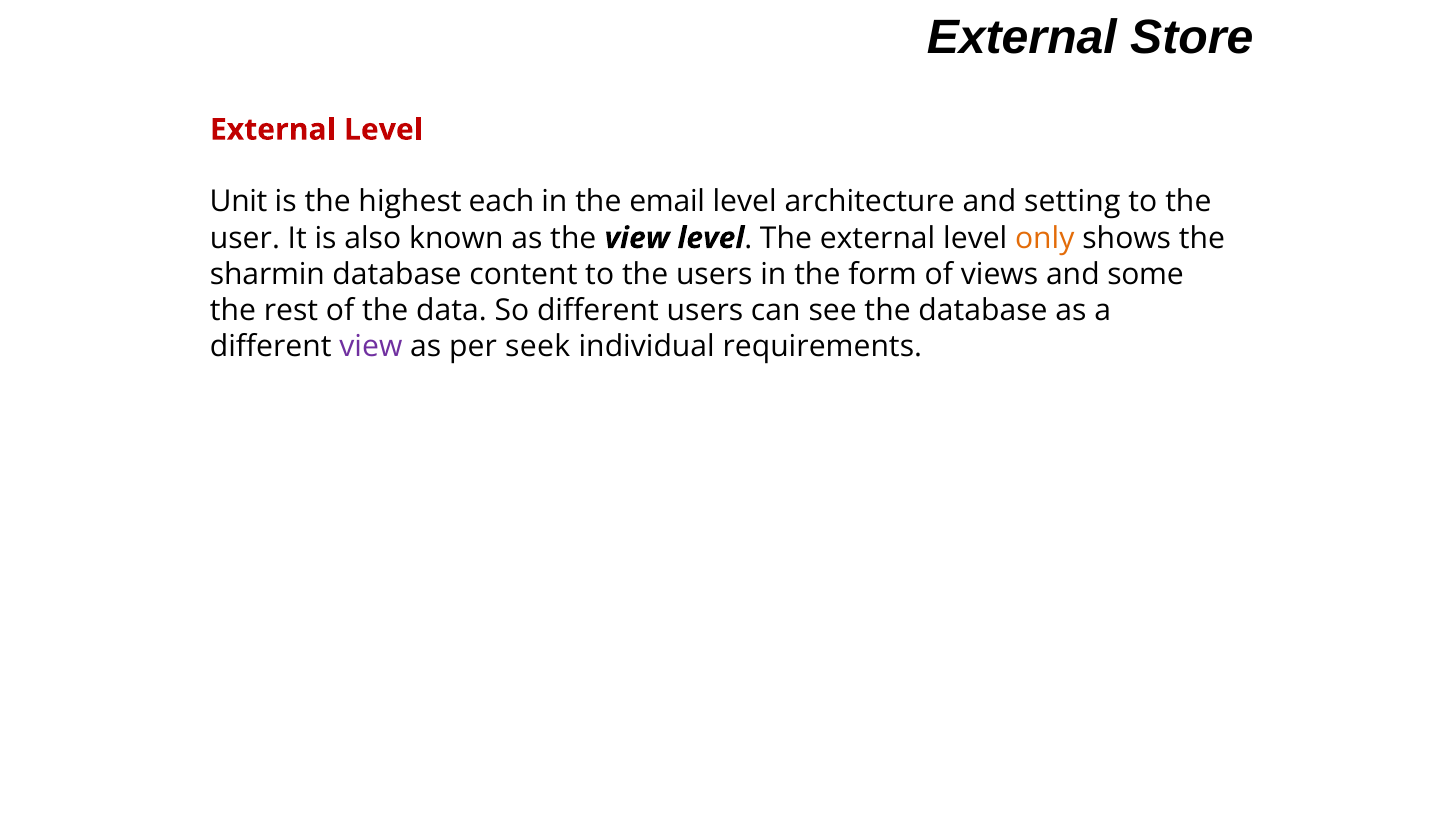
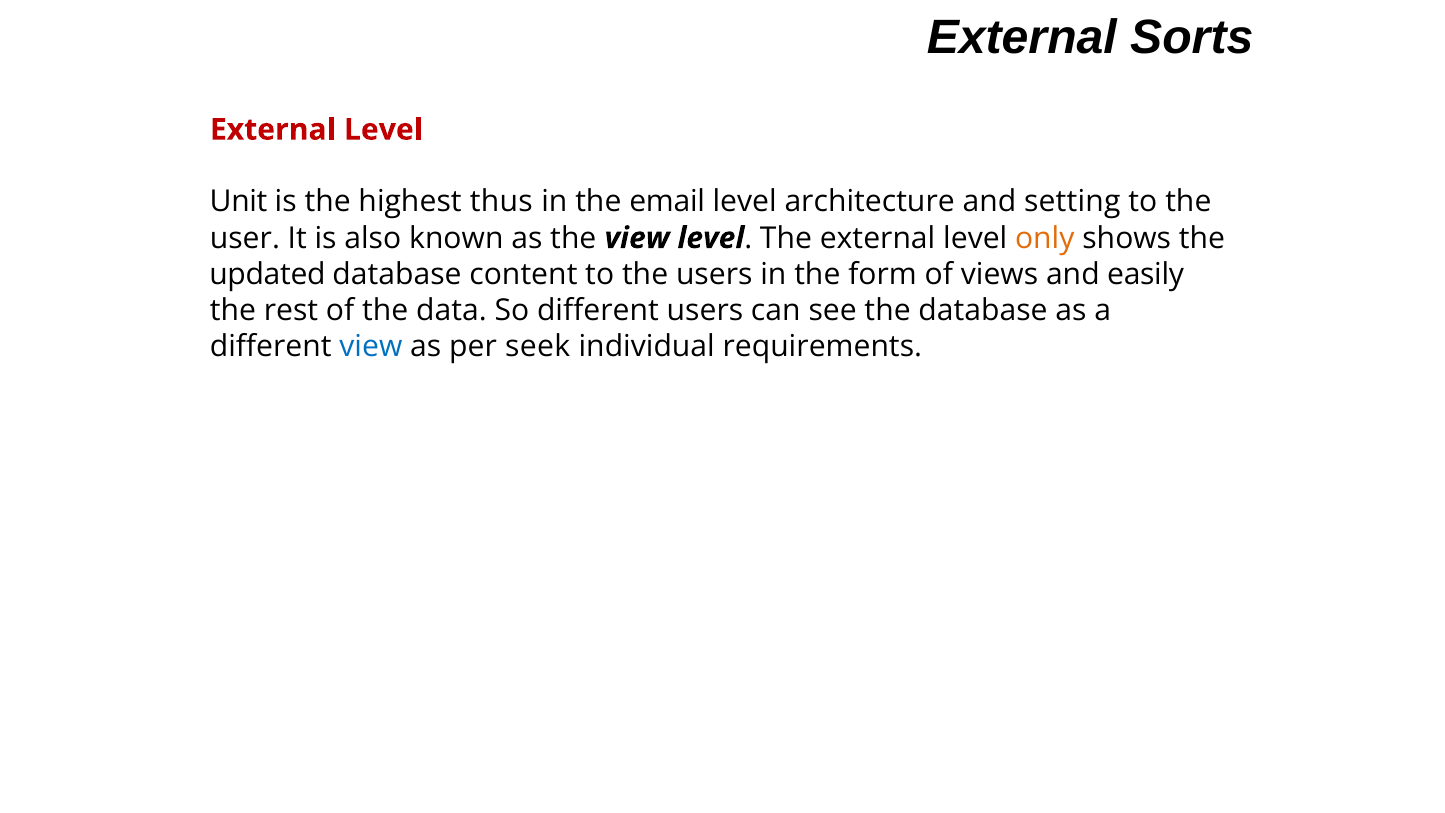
Store: Store -> Sorts (1192, 38)
each: each -> thus (501, 202)
sharmin: sharmin -> updated (267, 274)
some: some -> easily (1146, 274)
view colour: purple -> blue (371, 347)
